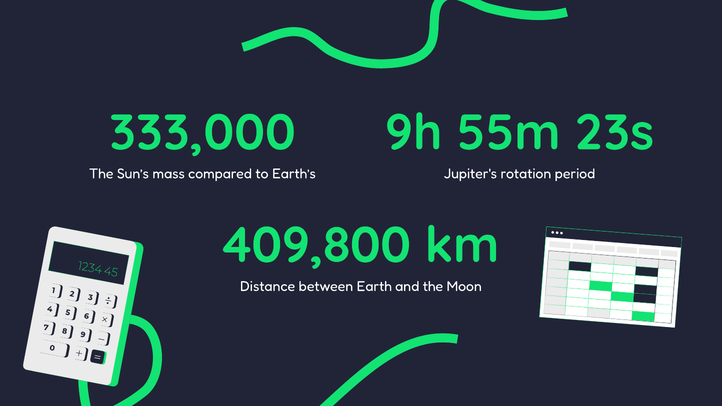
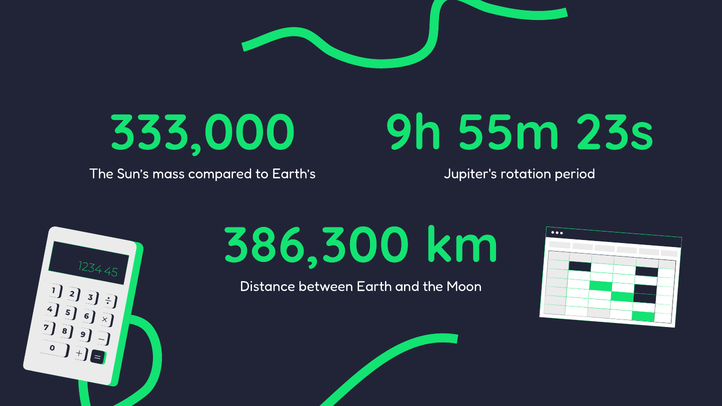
409,800: 409,800 -> 386,300 (316, 246)
